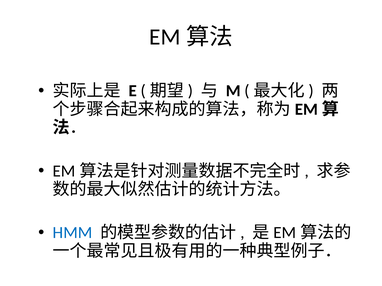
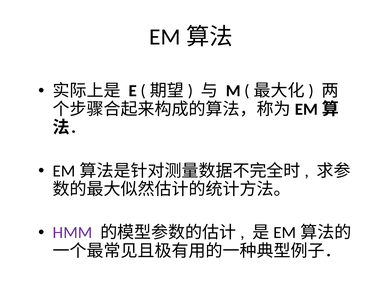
HMM colour: blue -> purple (72, 233)
